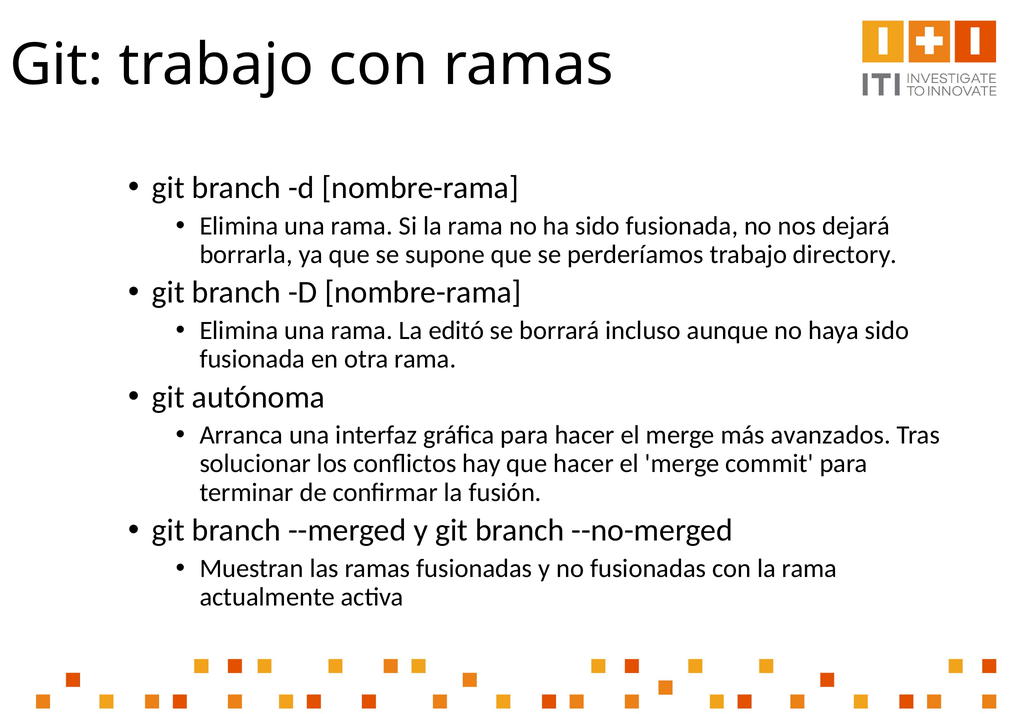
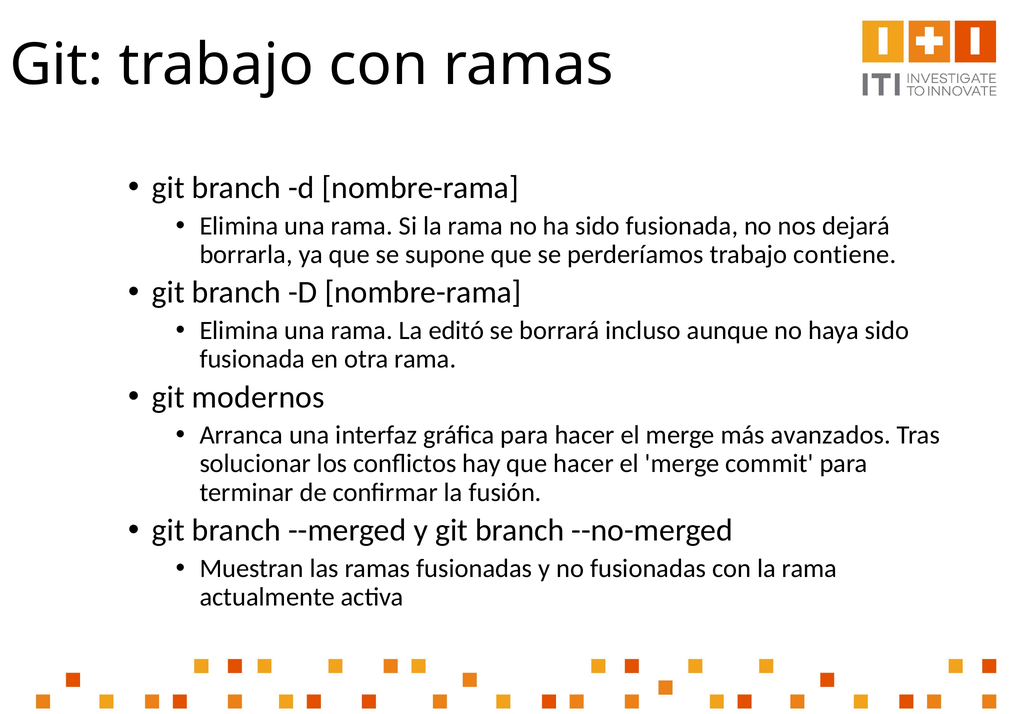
directory: directory -> contiene (845, 255)
autónoma: autónoma -> modernos (258, 397)
